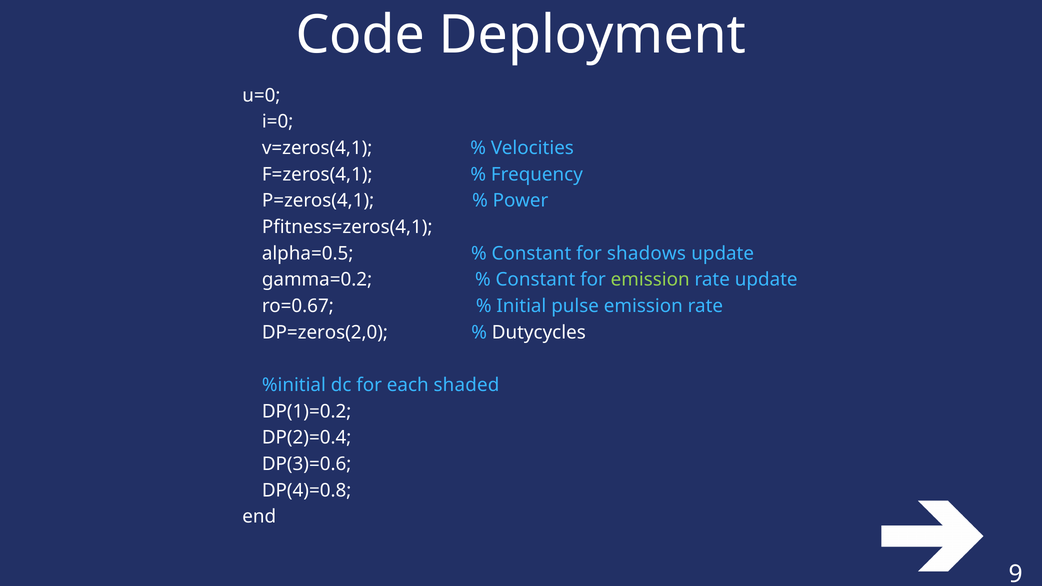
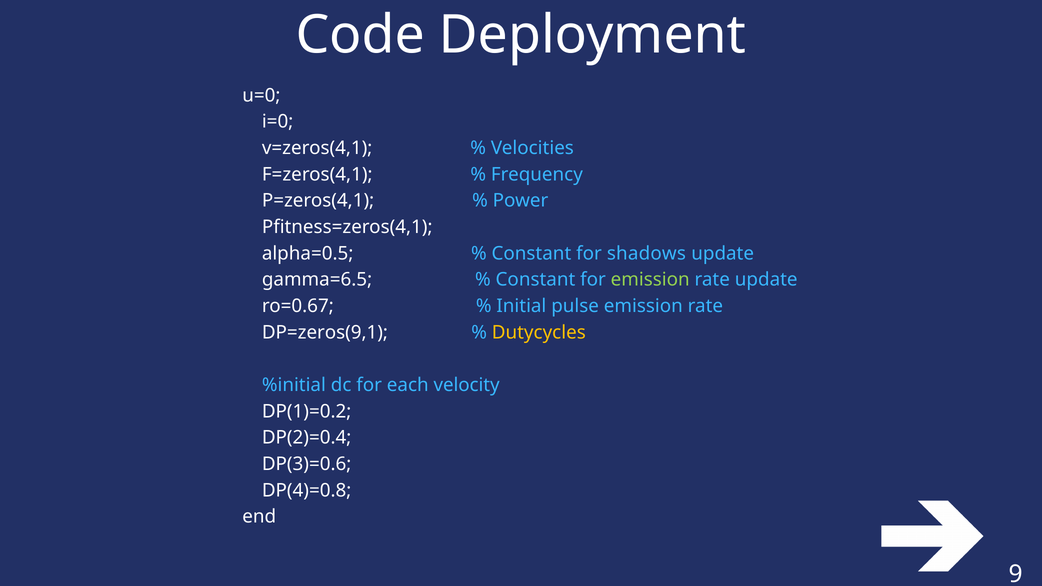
gamma=0.2: gamma=0.2 -> gamma=6.5 (317, 280)
DP=zeros(2,0: DP=zeros(2,0 -> DP=zeros(9,1 (325, 332)
Dutycycles colour: white -> yellow (539, 332)
shaded: shaded -> velocity (467, 385)
